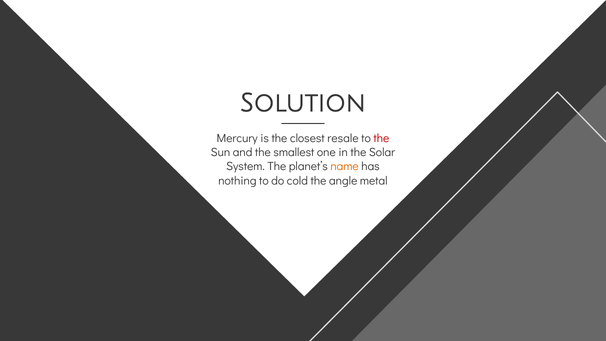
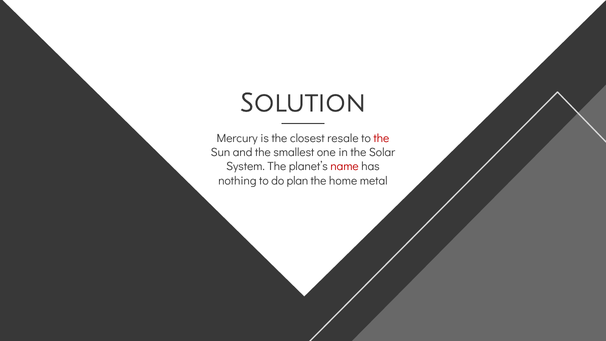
name colour: orange -> red (345, 166)
cold: cold -> plan (297, 181)
angle: angle -> home (343, 181)
